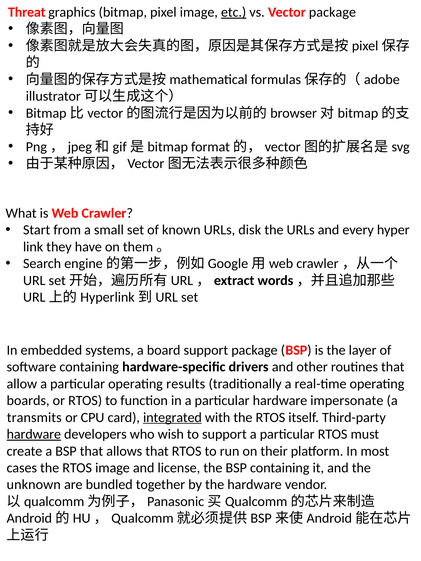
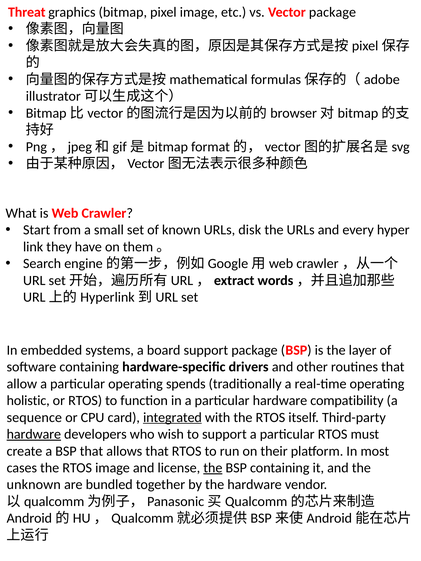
etc underline: present -> none (234, 12)
results: results -> spends (186, 384)
boards: boards -> holistic (28, 401)
impersonate: impersonate -> compatibility (347, 401)
transmits: transmits -> sequence (34, 418)
the underline: none -> present (213, 468)
